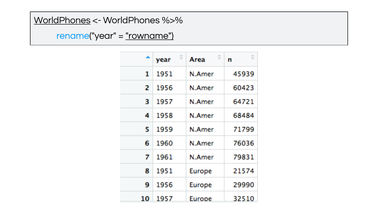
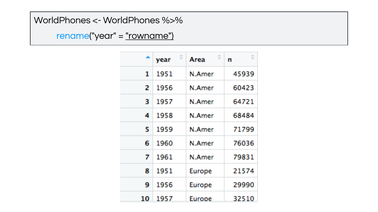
WorldPhones underline: present -> none (62, 20)
